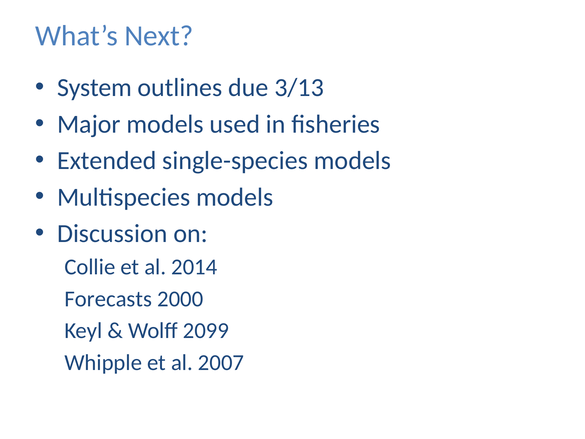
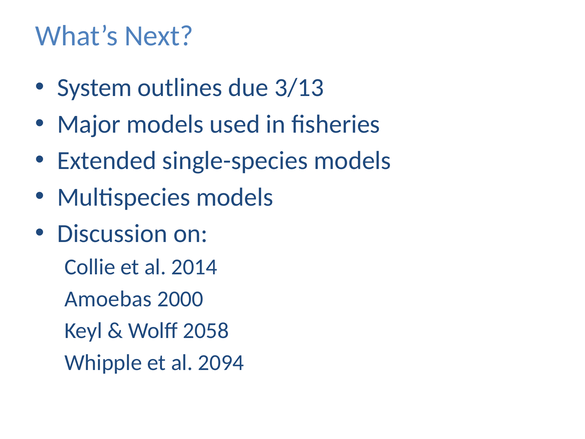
Forecasts: Forecasts -> Amoebas (108, 299)
2099: 2099 -> 2058 (206, 331)
2007: 2007 -> 2094 (221, 362)
